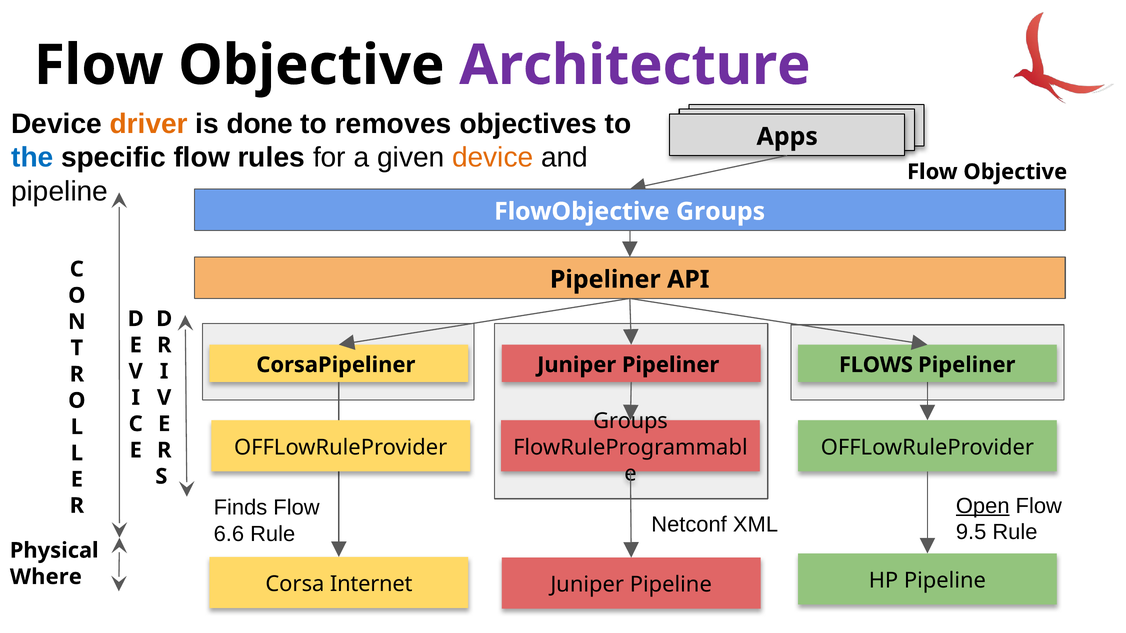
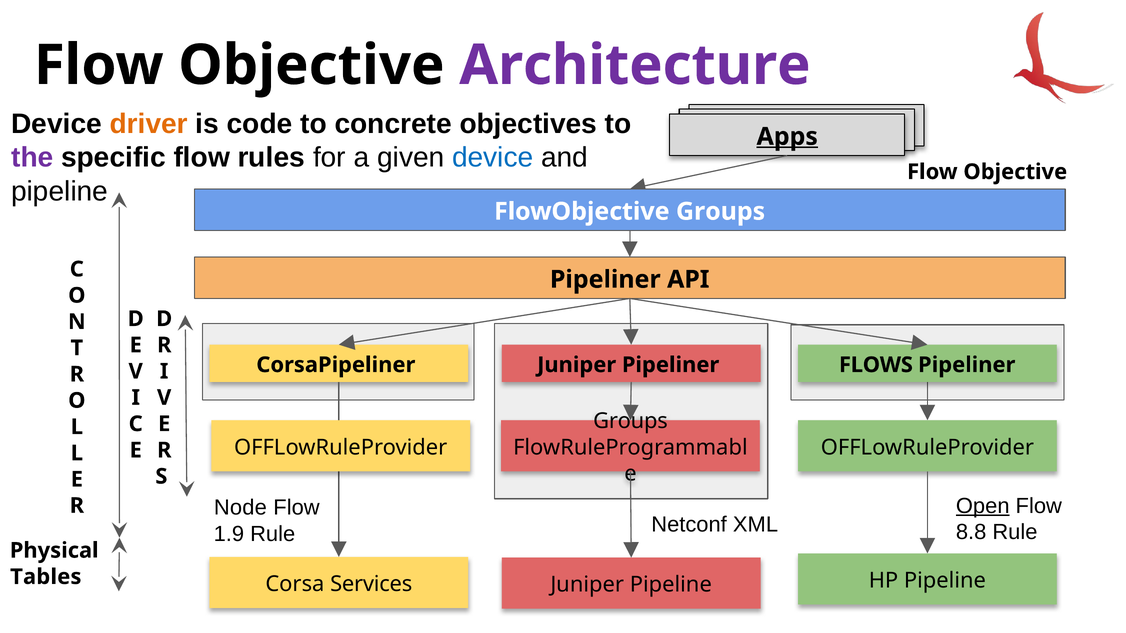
done: done -> code (260, 124)
removes: removes -> concrete (393, 124)
Apps underline: none -> present (787, 137)
the colour: blue -> purple (32, 158)
device colour: orange -> blue (493, 158)
Finds: Finds -> Node (240, 508)
9.5: 9.5 -> 8.8 (971, 532)
6.6: 6.6 -> 1.9 (229, 534)
Where: Where -> Tables (46, 577)
Internet: Internet -> Services (371, 584)
